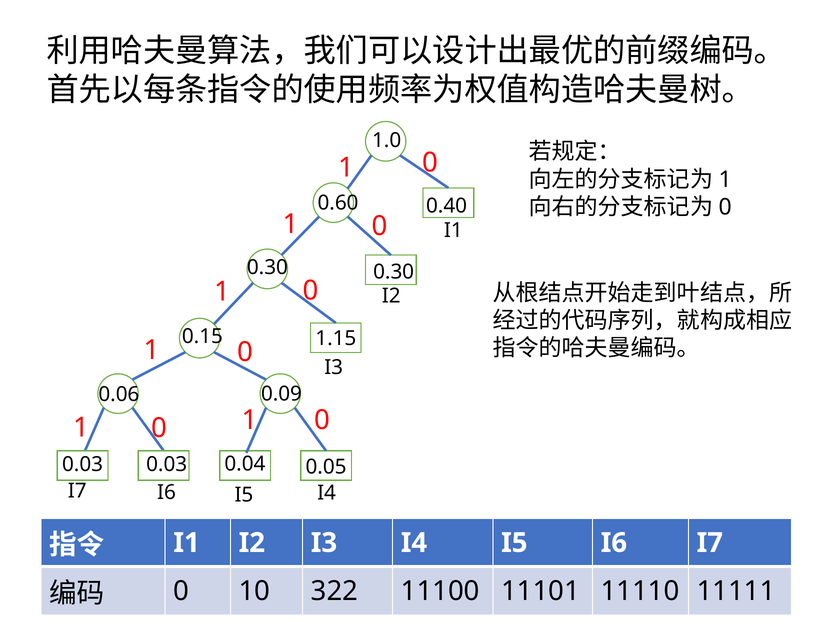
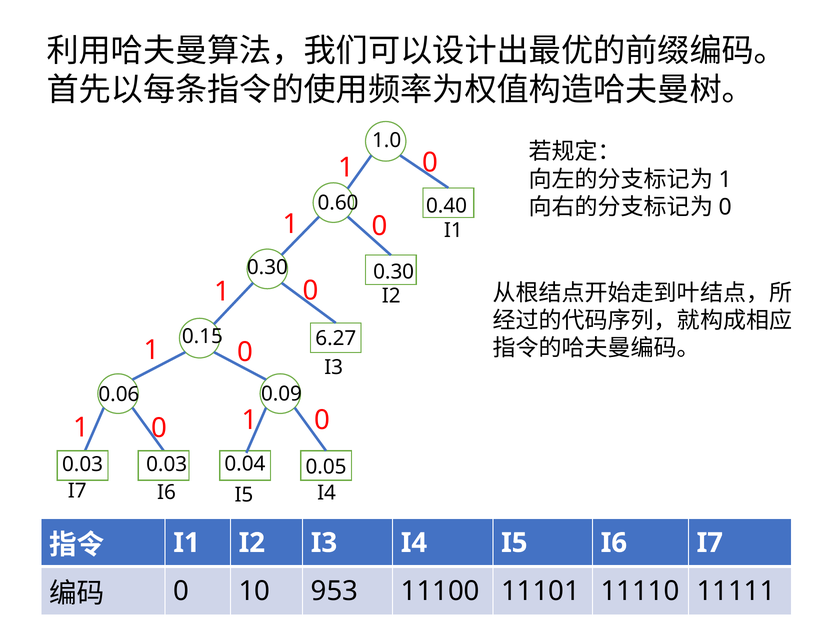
1.15: 1.15 -> 6.27 (336, 338)
322: 322 -> 953 (334, 591)
